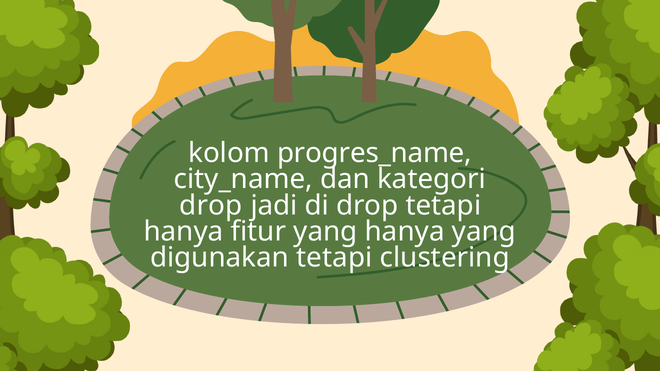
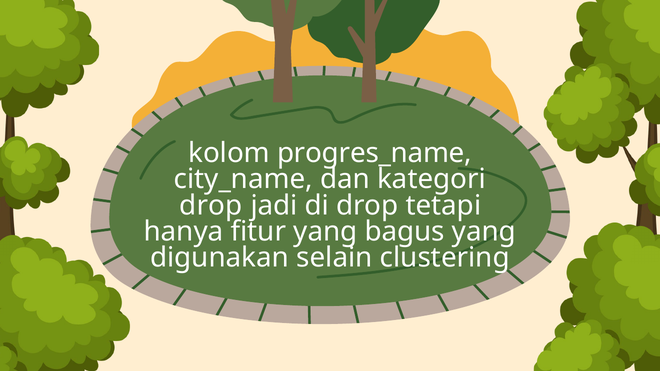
yang hanya: hanya -> bagus (405, 232)
digunakan tetapi: tetapi -> selain (334, 258)
